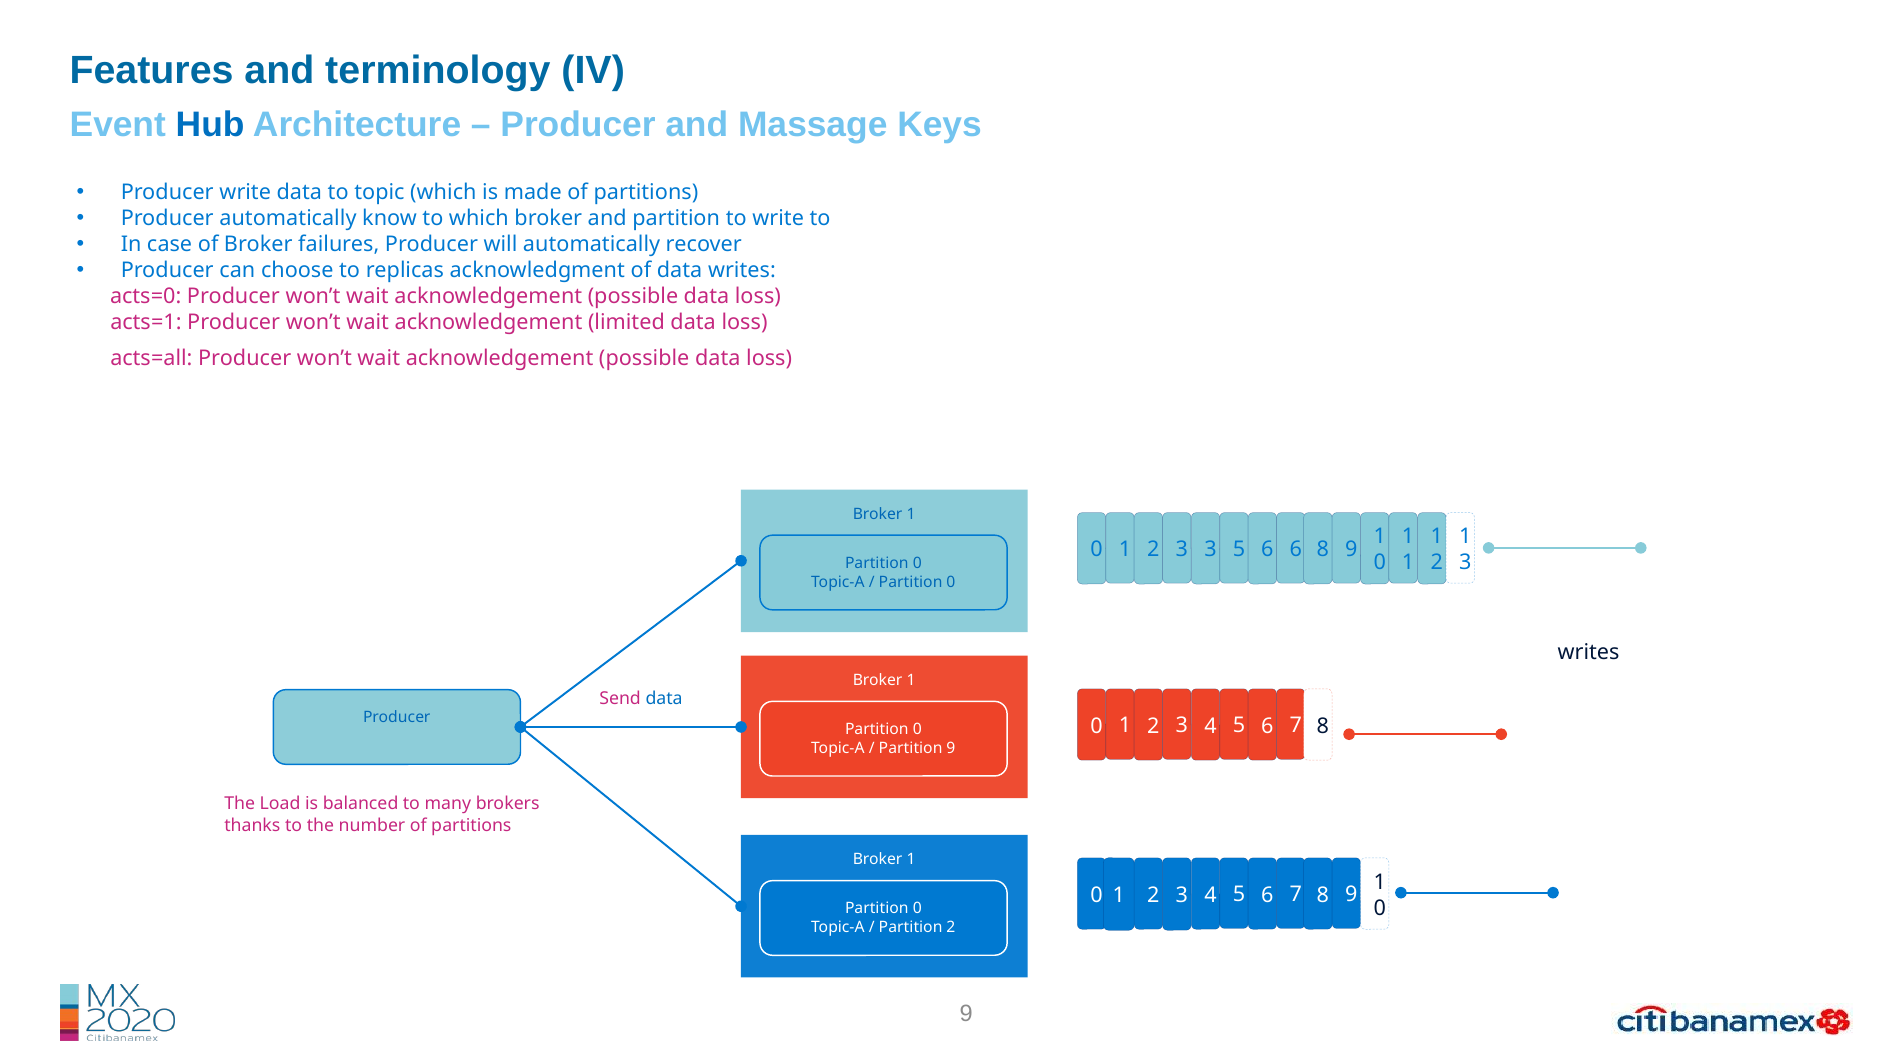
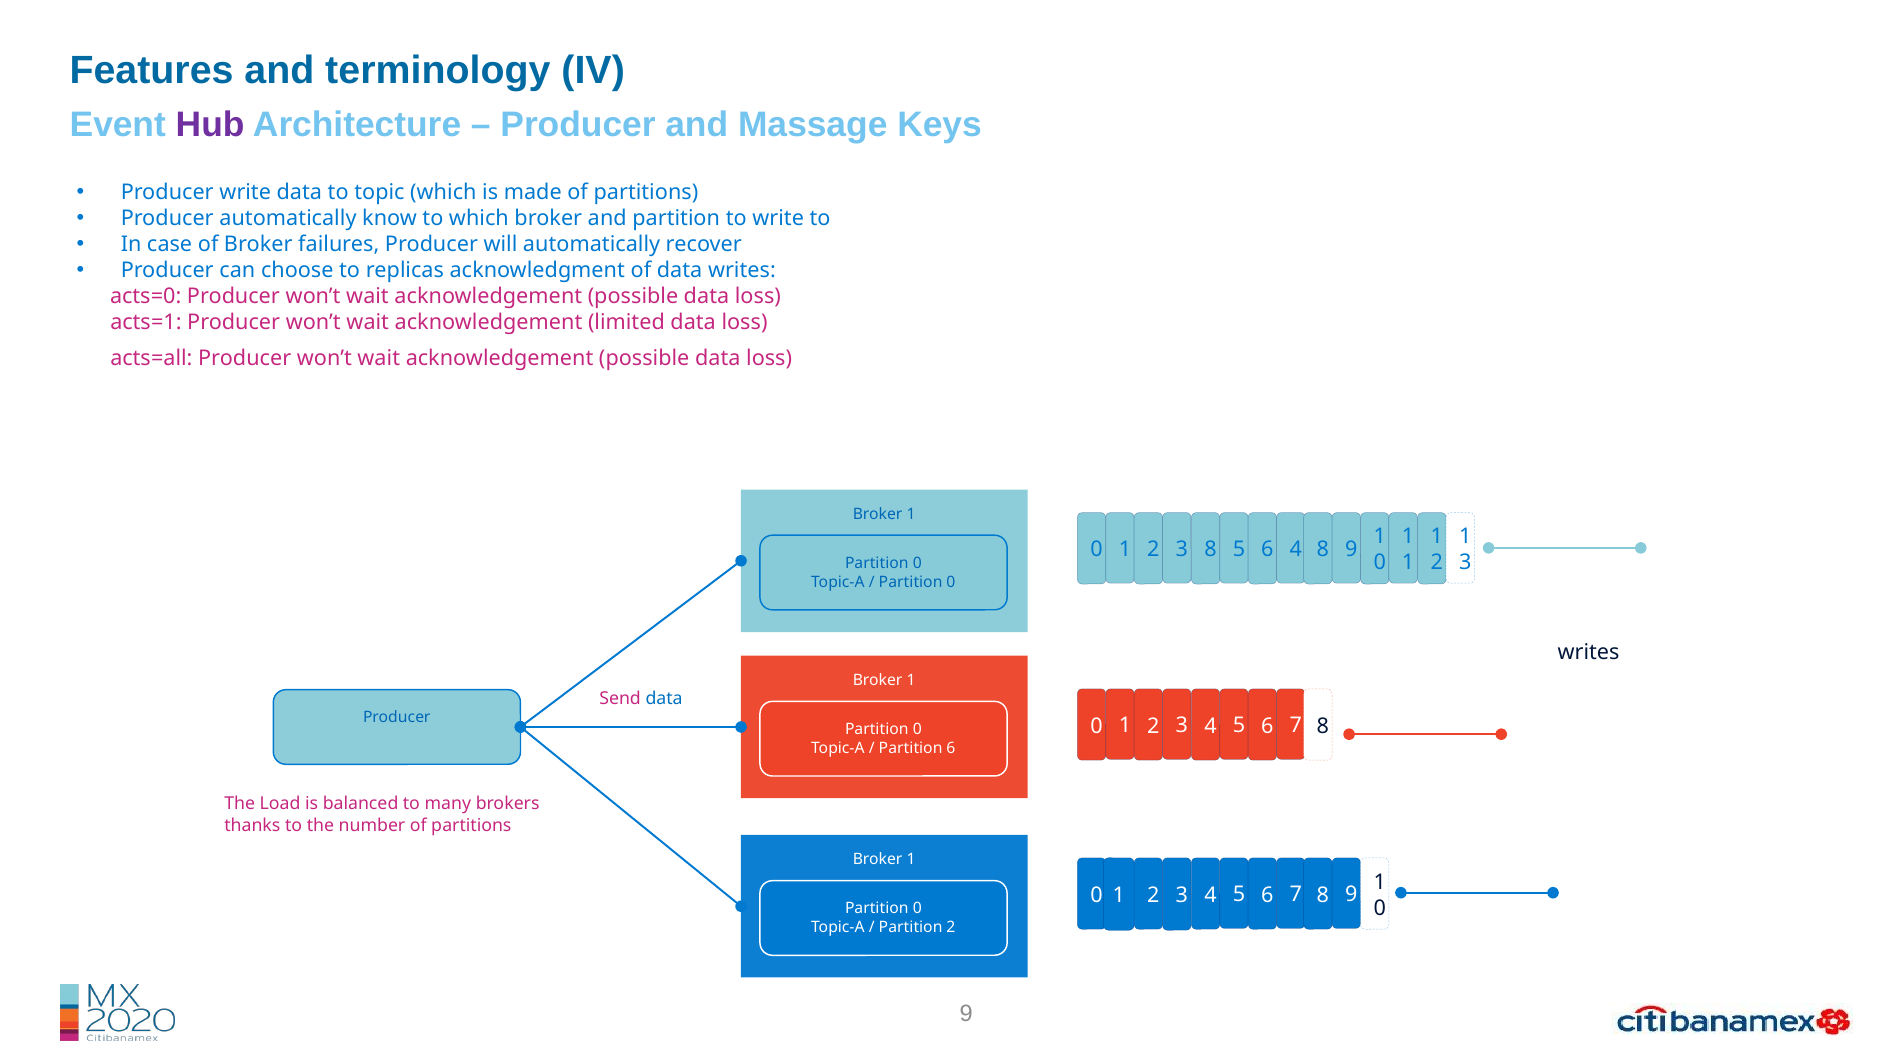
Hub colour: blue -> purple (210, 125)
3 3: 3 -> 8 (1211, 549)
6 6: 6 -> 4 (1296, 549)
Partition 9: 9 -> 6 (951, 748)
